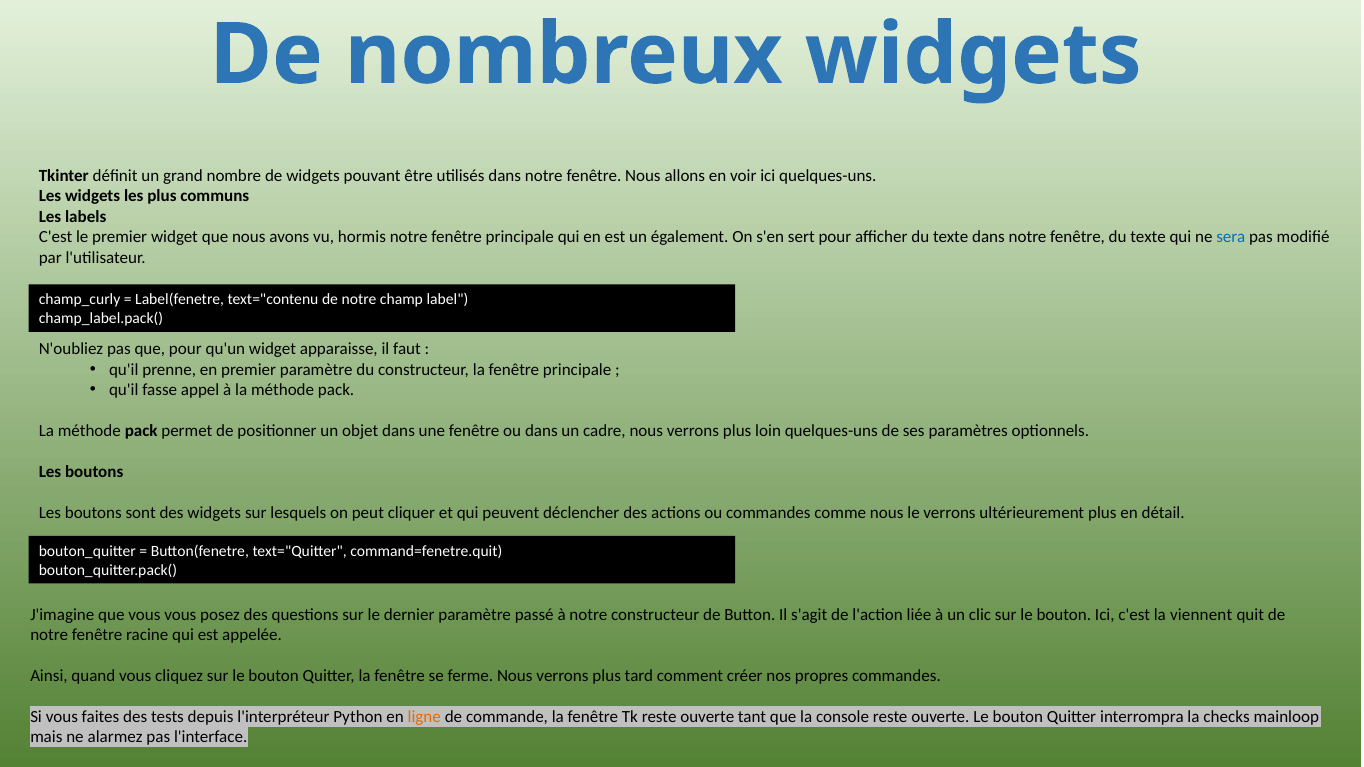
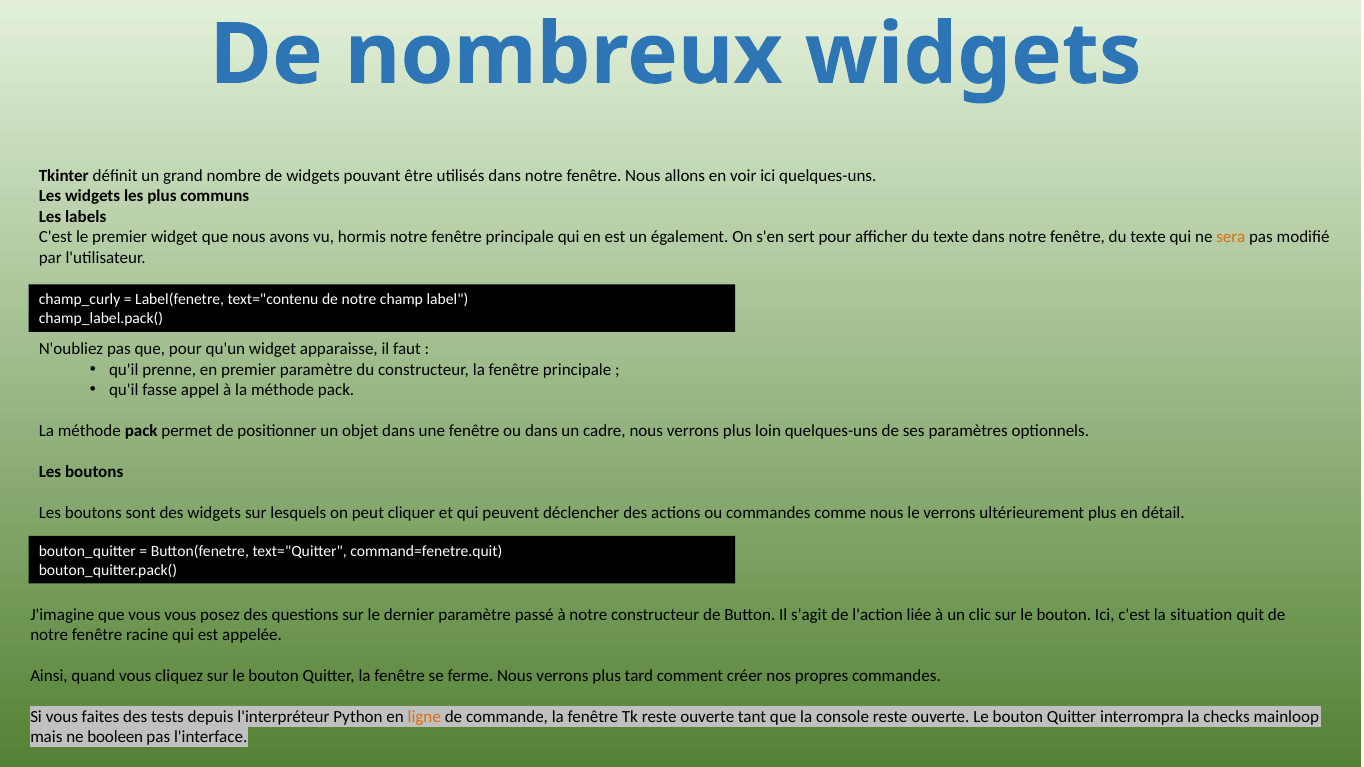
sera colour: blue -> orange (1231, 237)
viennent: viennent -> situation (1201, 615)
alarmez: alarmez -> booleen (115, 737)
